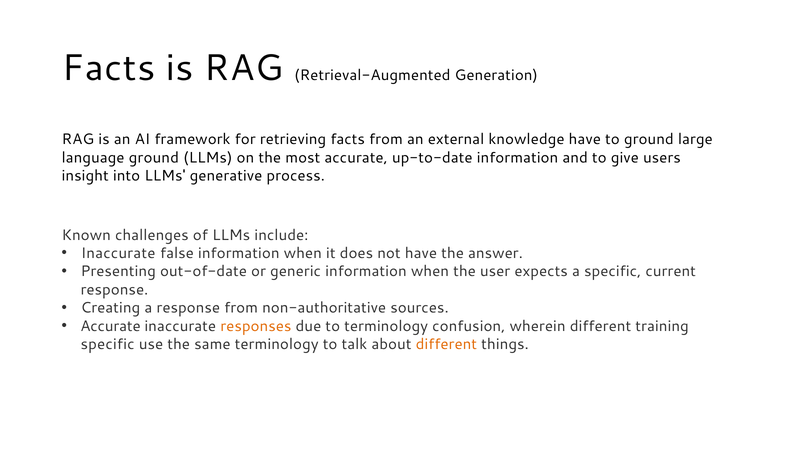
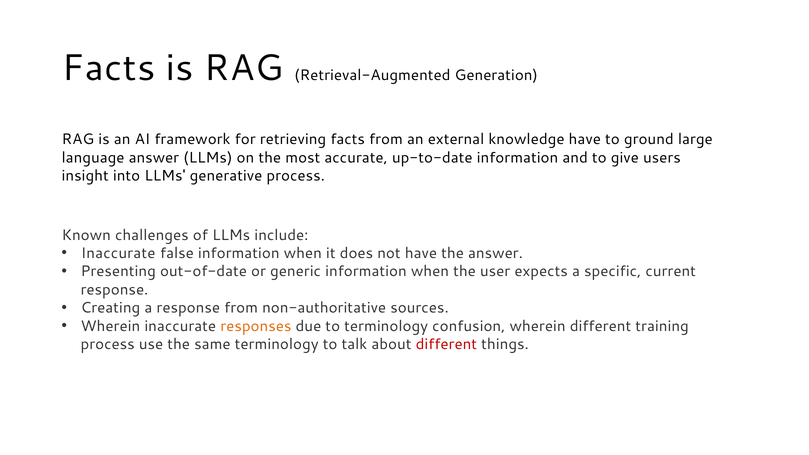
language ground: ground -> answer (154, 158)
Accurate: Accurate -> Wherein (110, 326)
specific: specific -> process (108, 344)
different colour: orange -> red (446, 344)
